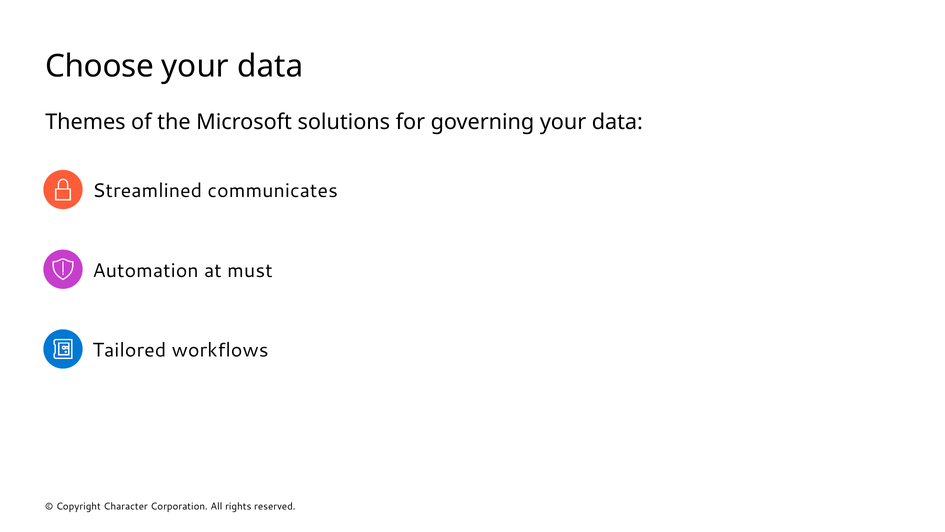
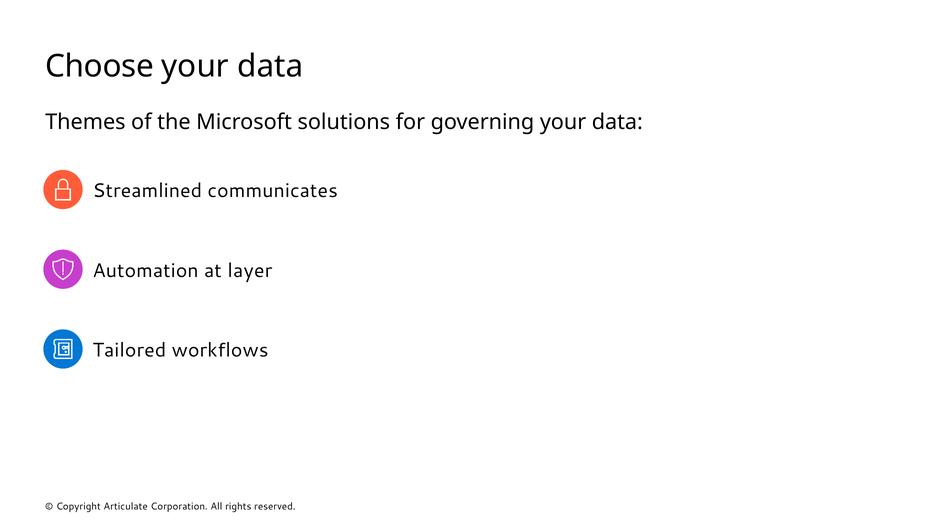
must: must -> layer (250, 270)
Character: Character -> Articulate (126, 506)
